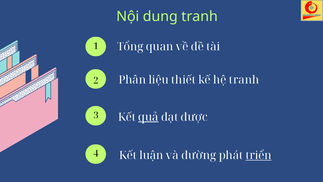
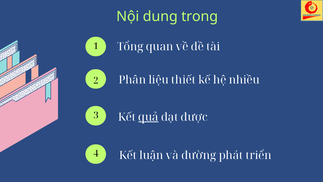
dung tranh: tranh -> trong (200, 16)
hệ tranh: tranh -> nhiều (244, 80)
triển underline: present -> none (259, 155)
